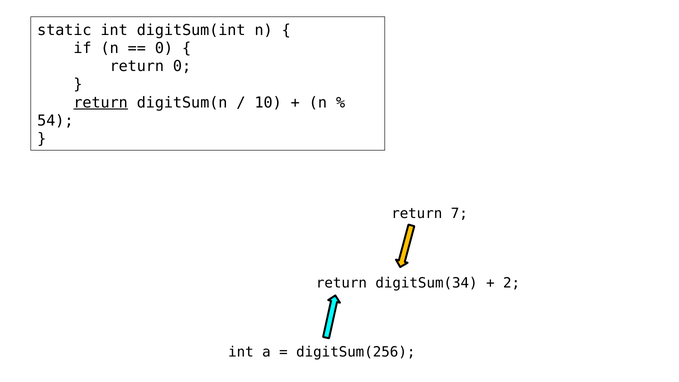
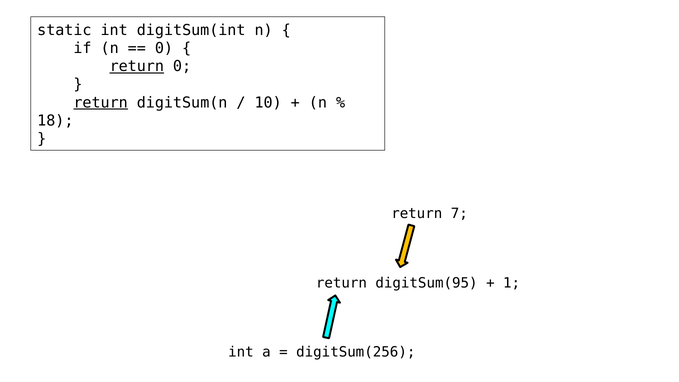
return underline: none -> present (137, 66)
54: 54 -> 18 (55, 121)
digitSum(34: digitSum(34 -> digitSum(95 (427, 283)
2: 2 -> 1 (512, 283)
